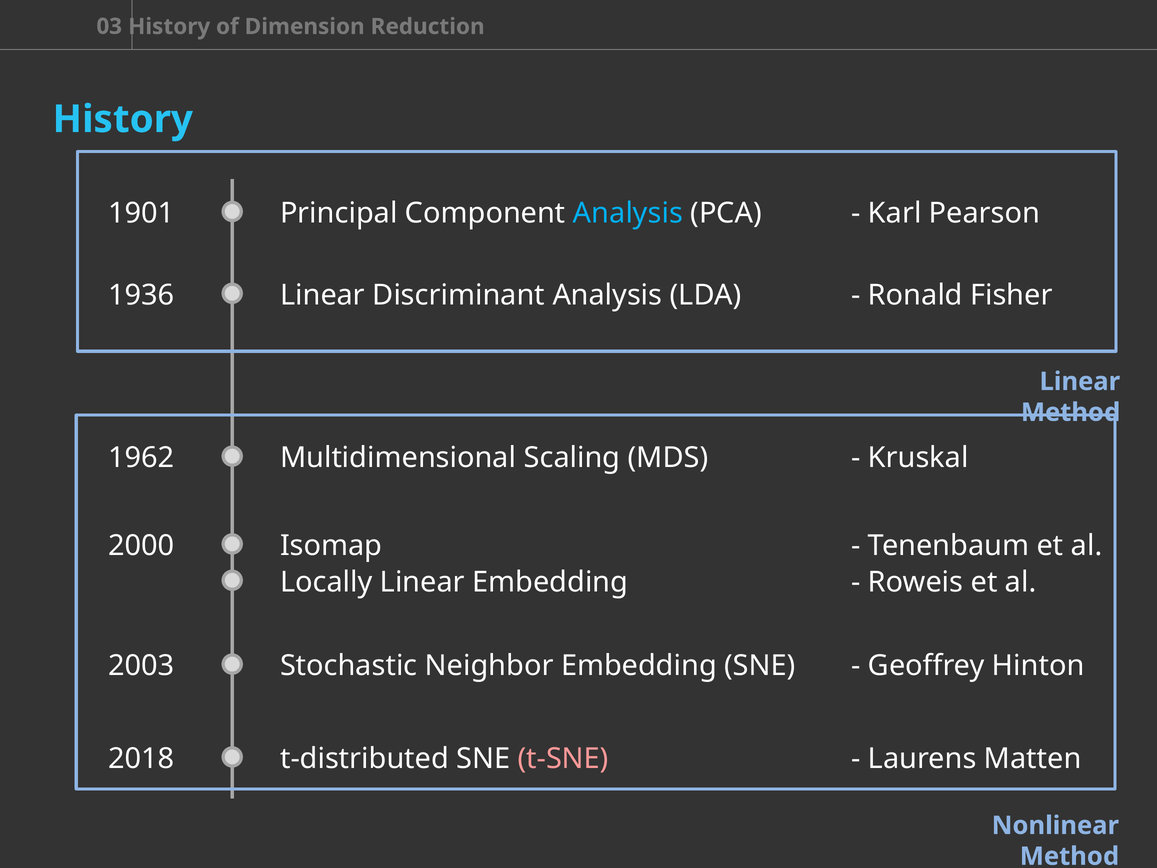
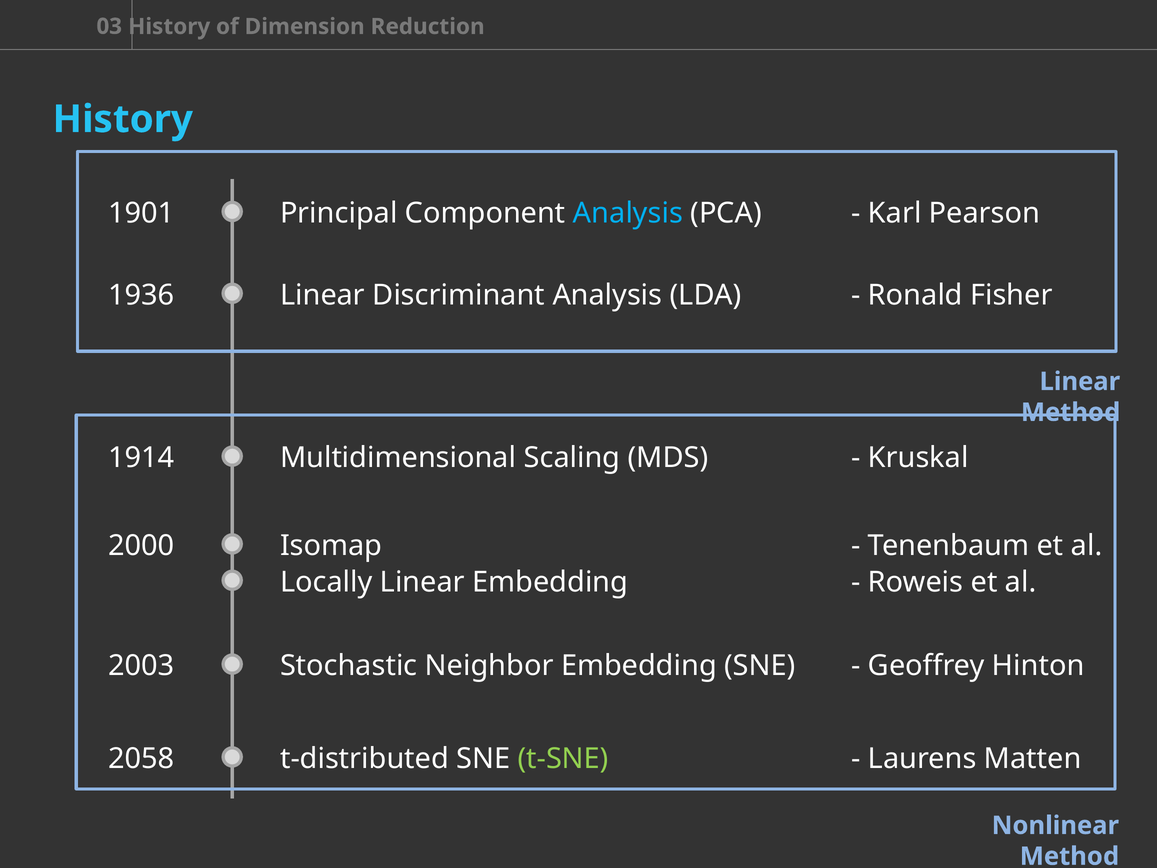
1962: 1962 -> 1914 (141, 458)
2018: 2018 -> 2058 (141, 758)
t-SNE colour: pink -> light green (563, 758)
